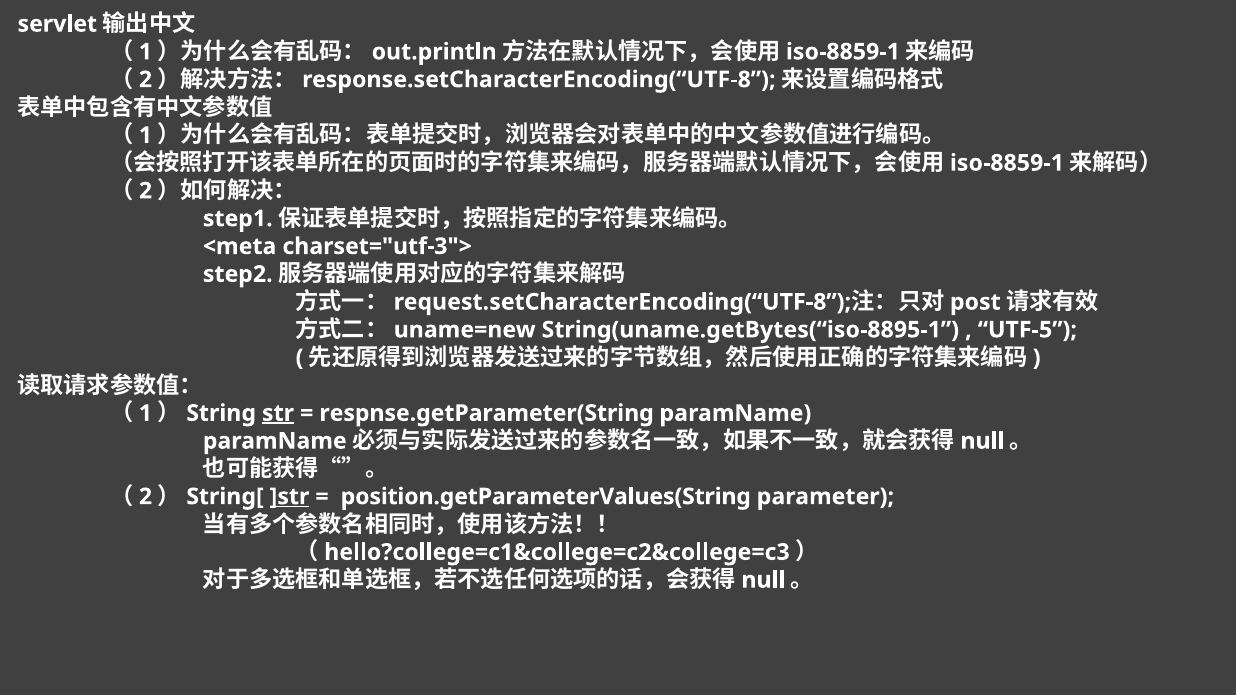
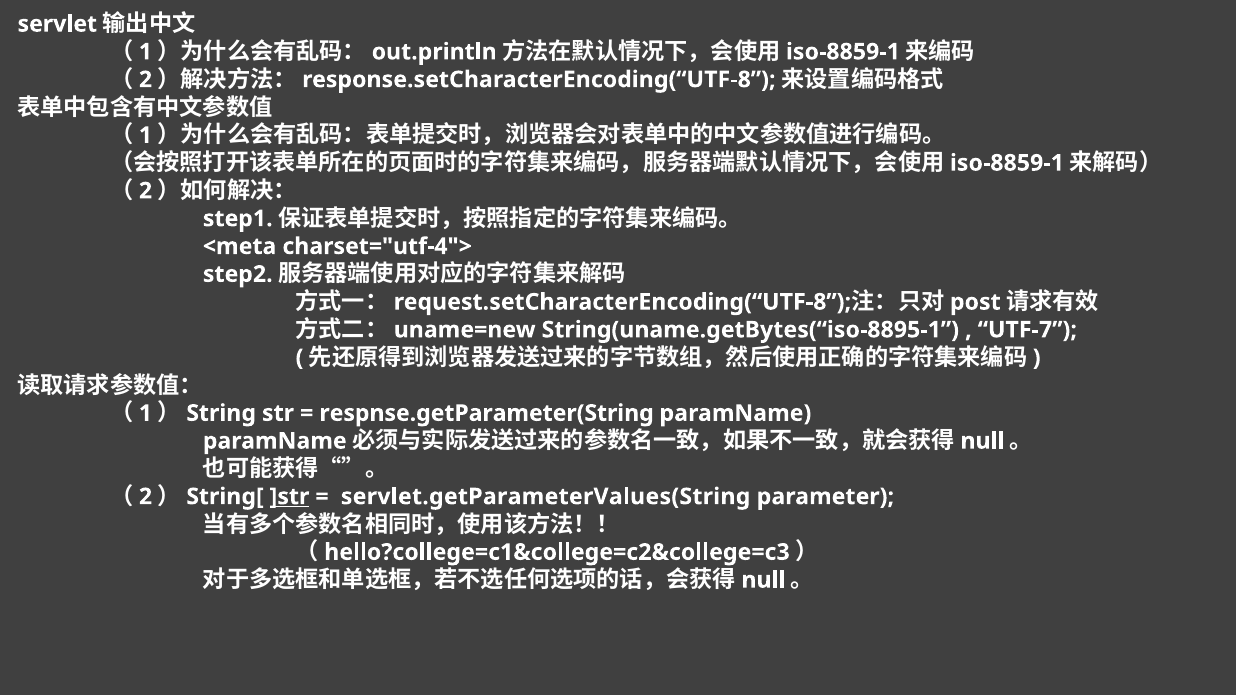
charset="utf-3">: charset="utf-3"> -> charset="utf-4"> (377, 246)
UTF-5: UTF-5 -> UTF-7 (1027, 330)
str underline: present -> none (278, 413)
position.getParameterValues(String: position.getParameterValues(String -> servlet.getParameterValues(String (546, 497)
